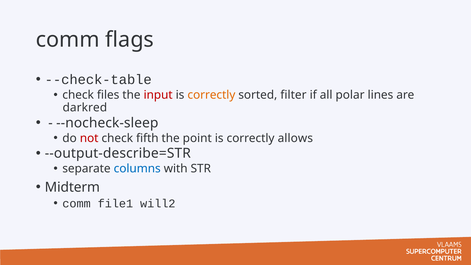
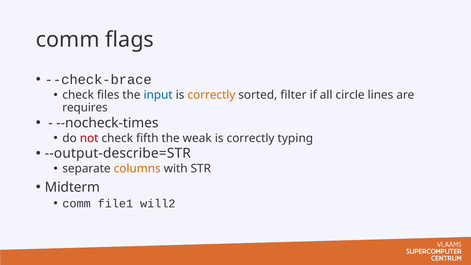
--check-table: --check-table -> --check-brace (98, 80)
input colour: red -> blue (158, 95)
polar: polar -> circle (350, 95)
darkred: darkred -> requires (85, 108)
--nocheck-sleep: --nocheck-sleep -> --nocheck-times (107, 123)
point: point -> weak (197, 138)
allows: allows -> typing (295, 138)
columns colour: blue -> orange (137, 169)
